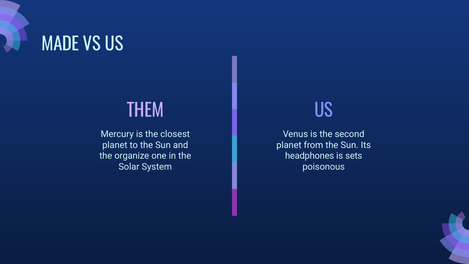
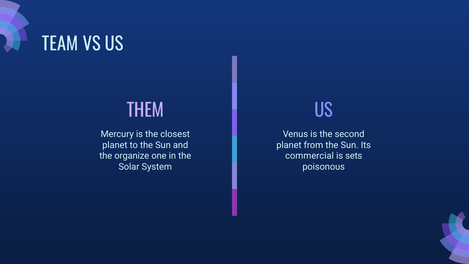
MADE: MADE -> TEAM (60, 45)
headphones: headphones -> commercial (310, 156)
